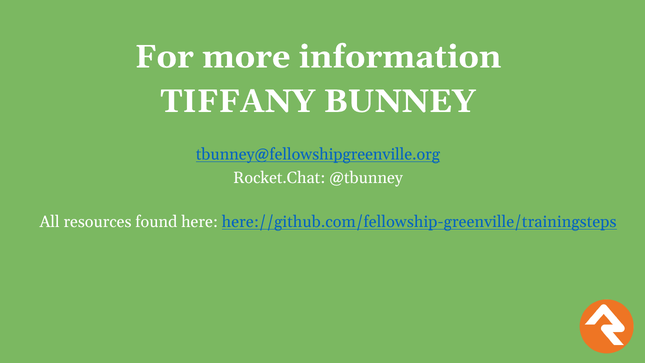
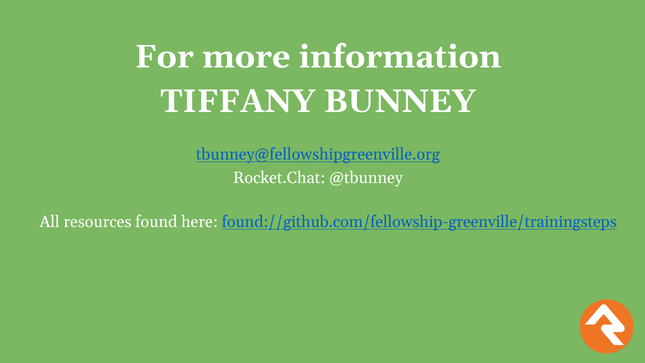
here://github.com/fellowship-greenville/trainingsteps: here://github.com/fellowship-greenville/trainingsteps -> found://github.com/fellowship-greenville/trainingsteps (419, 222)
